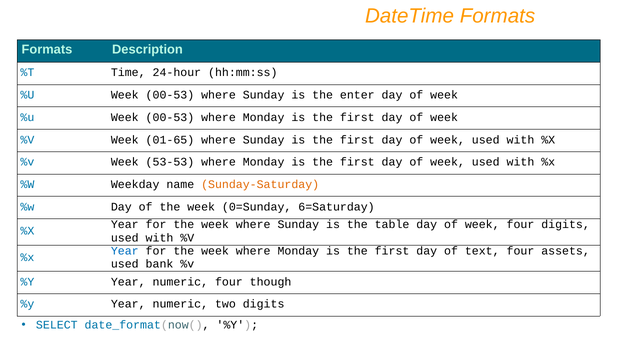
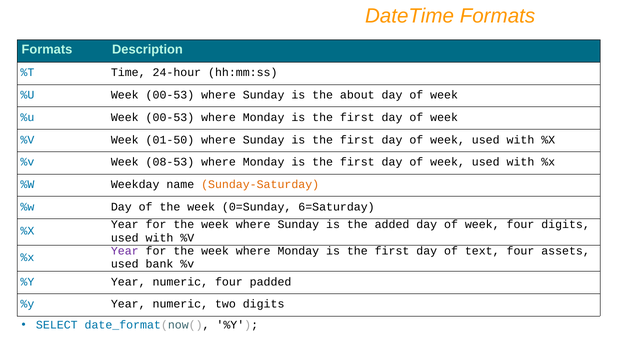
enter: enter -> about (357, 95)
01-65: 01-65 -> 01-50 (170, 140)
53-53: 53-53 -> 08-53 (170, 162)
table: table -> added (392, 225)
Year colour: blue -> purple (125, 251)
though: though -> padded (271, 282)
